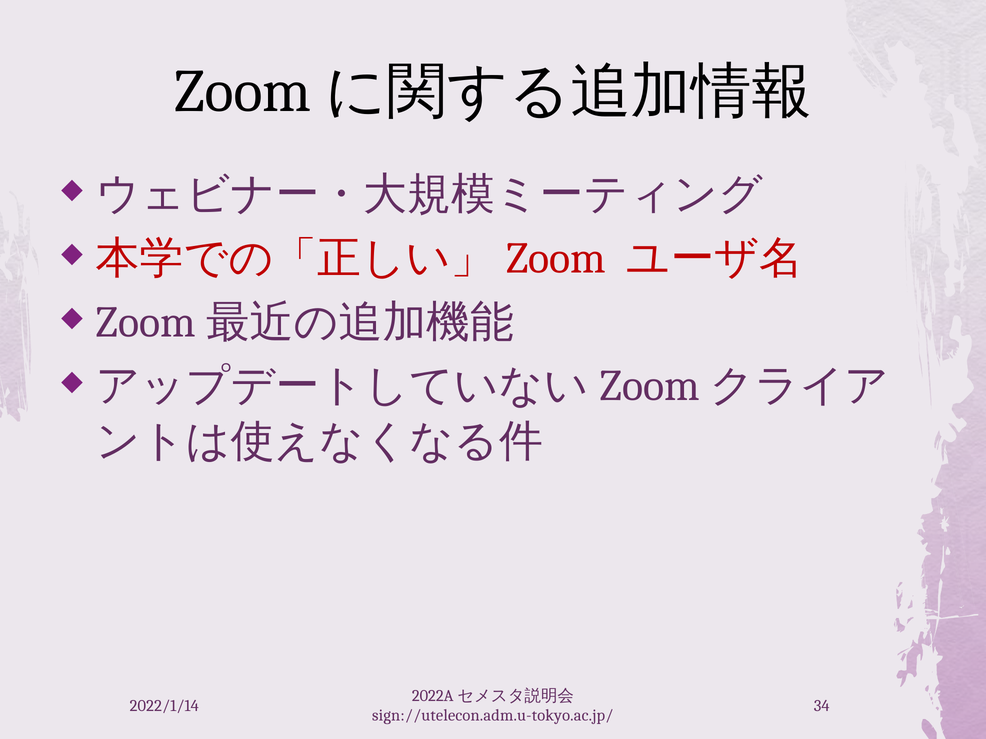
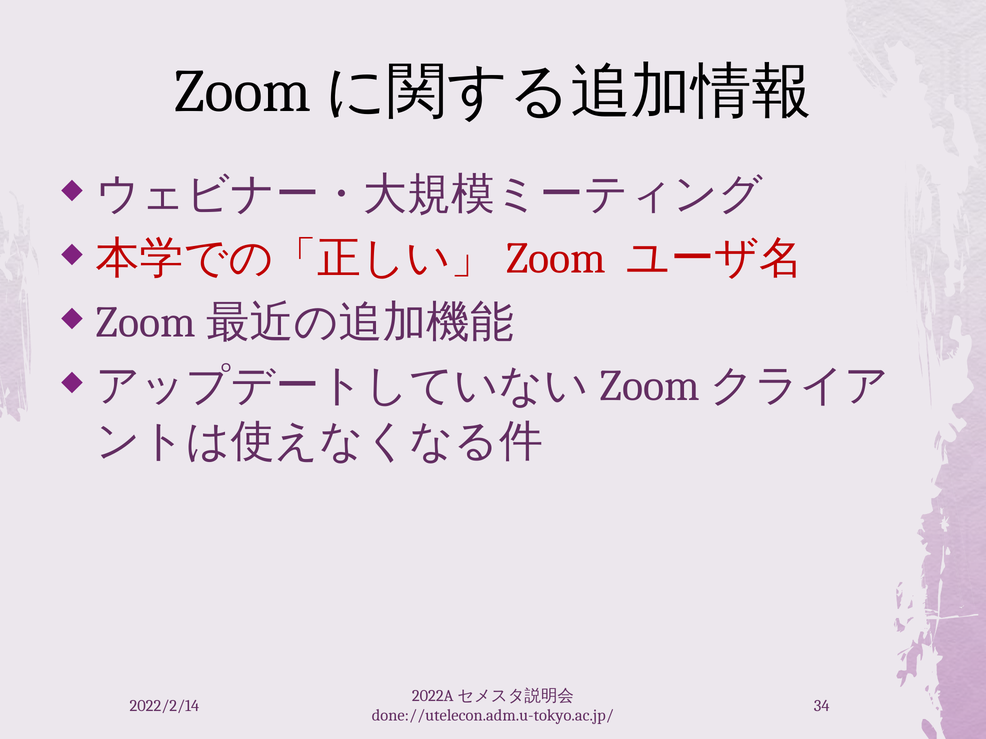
2022/1/14: 2022/1/14 -> 2022/2/14 (164, 706)
sign://utelecon.adm.u-tokyo.ac.jp/: sign://utelecon.adm.u-tokyo.ac.jp/ -> done://utelecon.adm.u-tokyo.ac.jp/ (493, 716)
